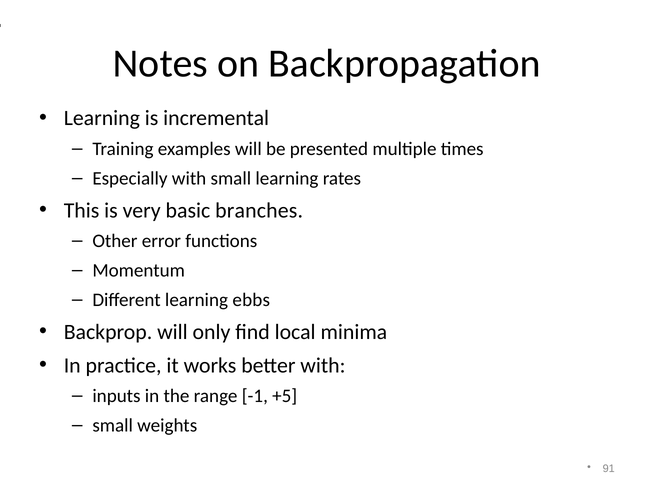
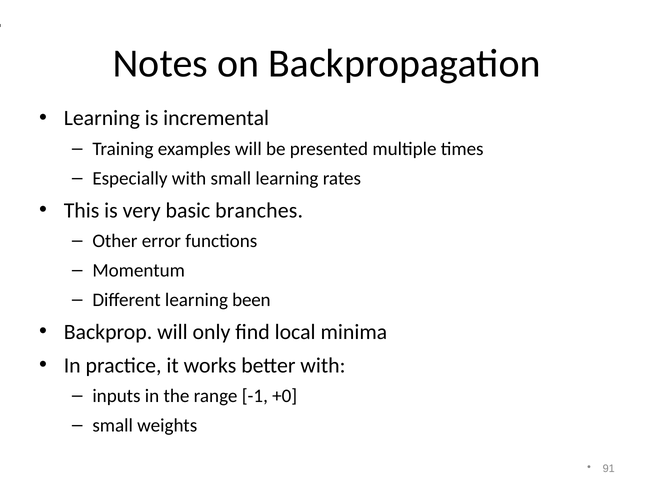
ebbs: ebbs -> been (251, 299)
+5: +5 -> +0 (285, 396)
